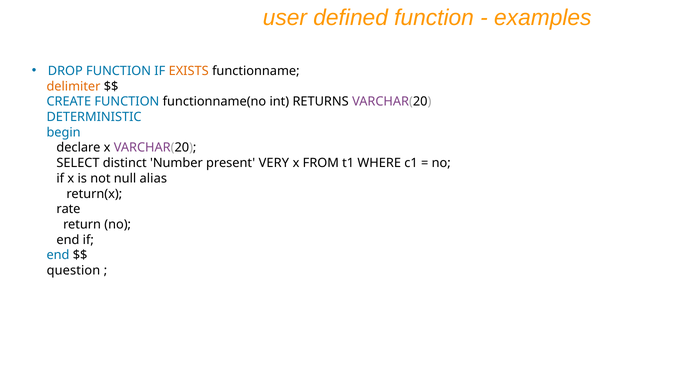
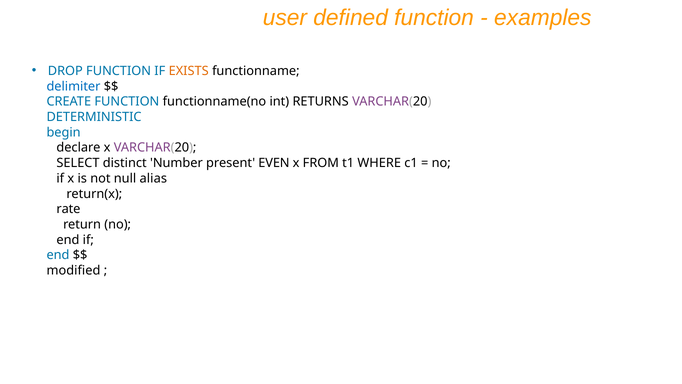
delimiter colour: orange -> blue (73, 86)
VERY: VERY -> EVEN (274, 163)
question: question -> modified (73, 270)
